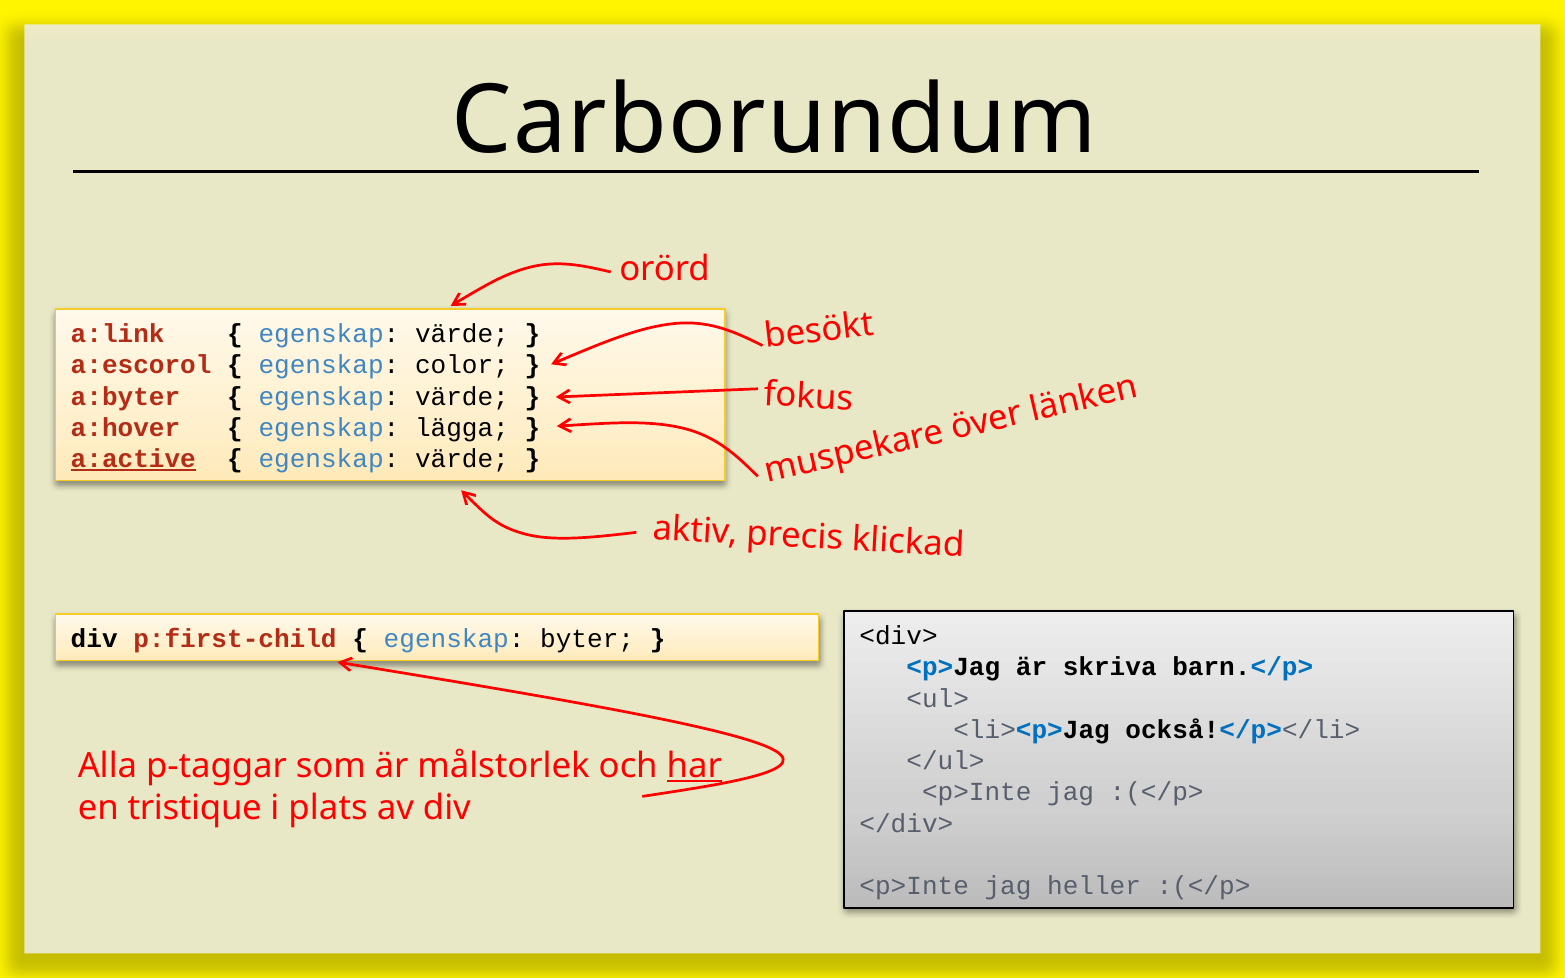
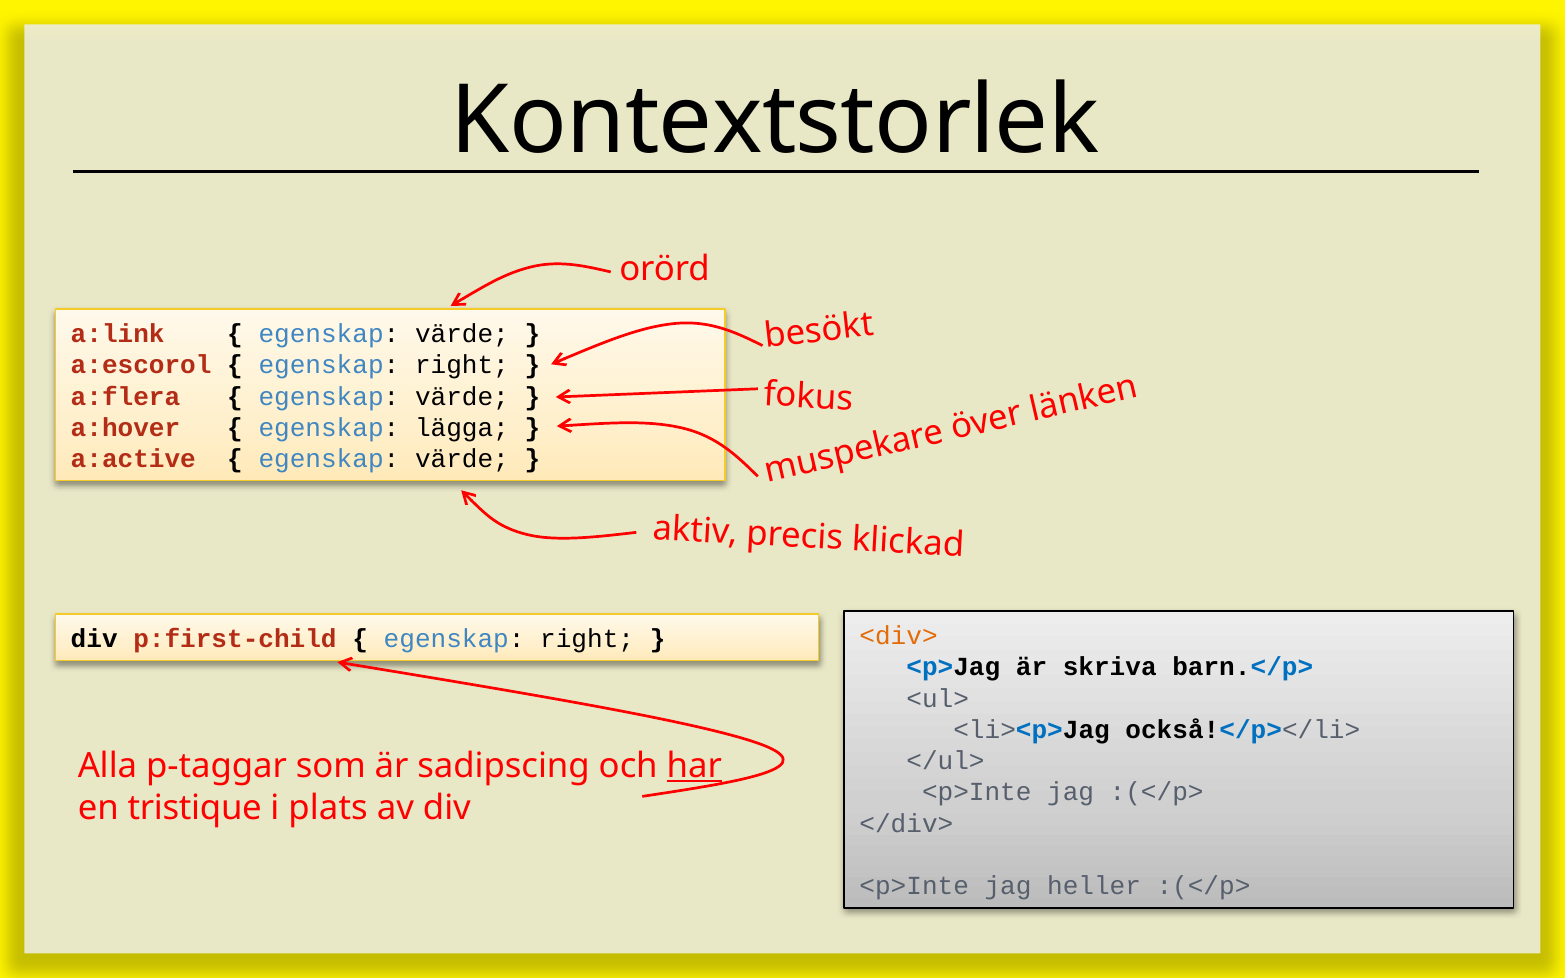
Carborundum: Carborundum -> Kontextstorlek (775, 121)
color: color -> right (462, 365)
a:byter: a:byter -> a:flera (125, 397)
a:active underline: present -> none (133, 459)
<div> colour: black -> orange (899, 636)
byter: byter -> right (587, 639)
målstorlek: målstorlek -> sadipscing (504, 766)
